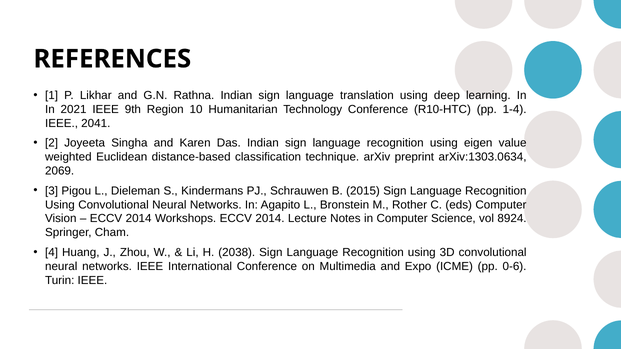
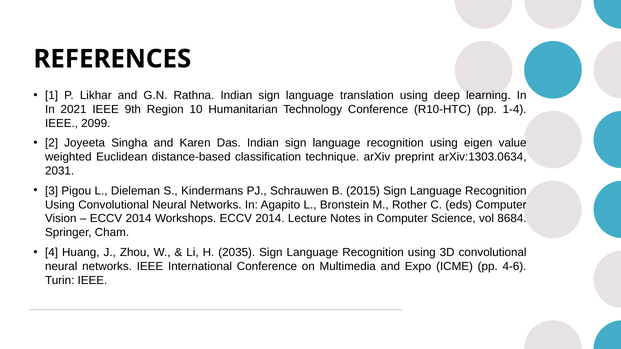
2041: 2041 -> 2099 (96, 123)
2069: 2069 -> 2031 (60, 171)
8924: 8924 -> 8684 (512, 219)
2038: 2038 -> 2035 (237, 253)
0-6: 0-6 -> 4-6 (514, 267)
